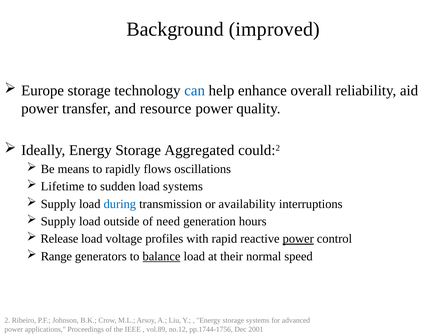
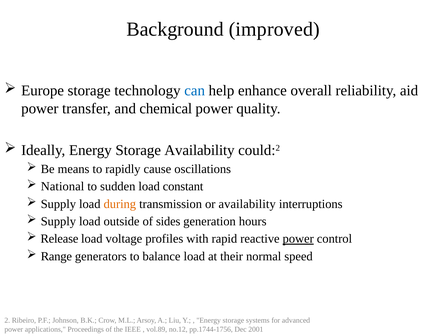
resource: resource -> chemical (166, 108)
Storage Aggregated: Aggregated -> Availability (199, 150)
flows: flows -> cause (157, 169)
Lifetime: Lifetime -> National (63, 186)
load systems: systems -> constant (183, 186)
during colour: blue -> orange (120, 204)
need: need -> sides (168, 221)
balance underline: present -> none (162, 256)
